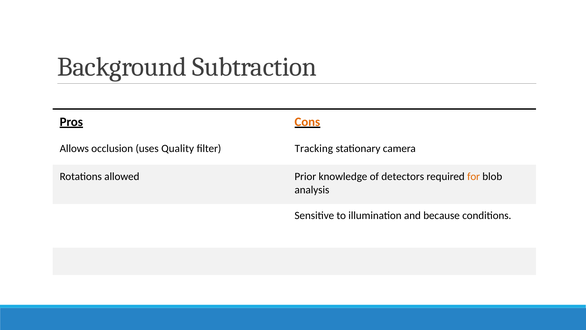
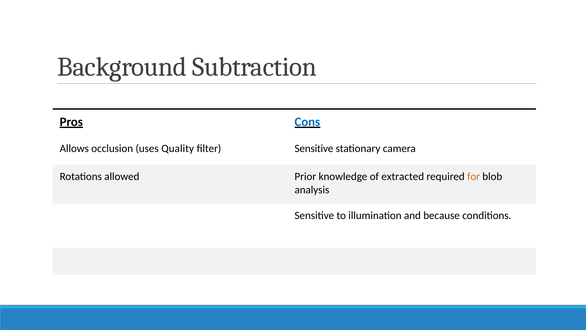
Cons colour: orange -> blue (307, 122)
filter Tracking: Tracking -> Sensitive (314, 148)
detectors: detectors -> extracted (403, 176)
